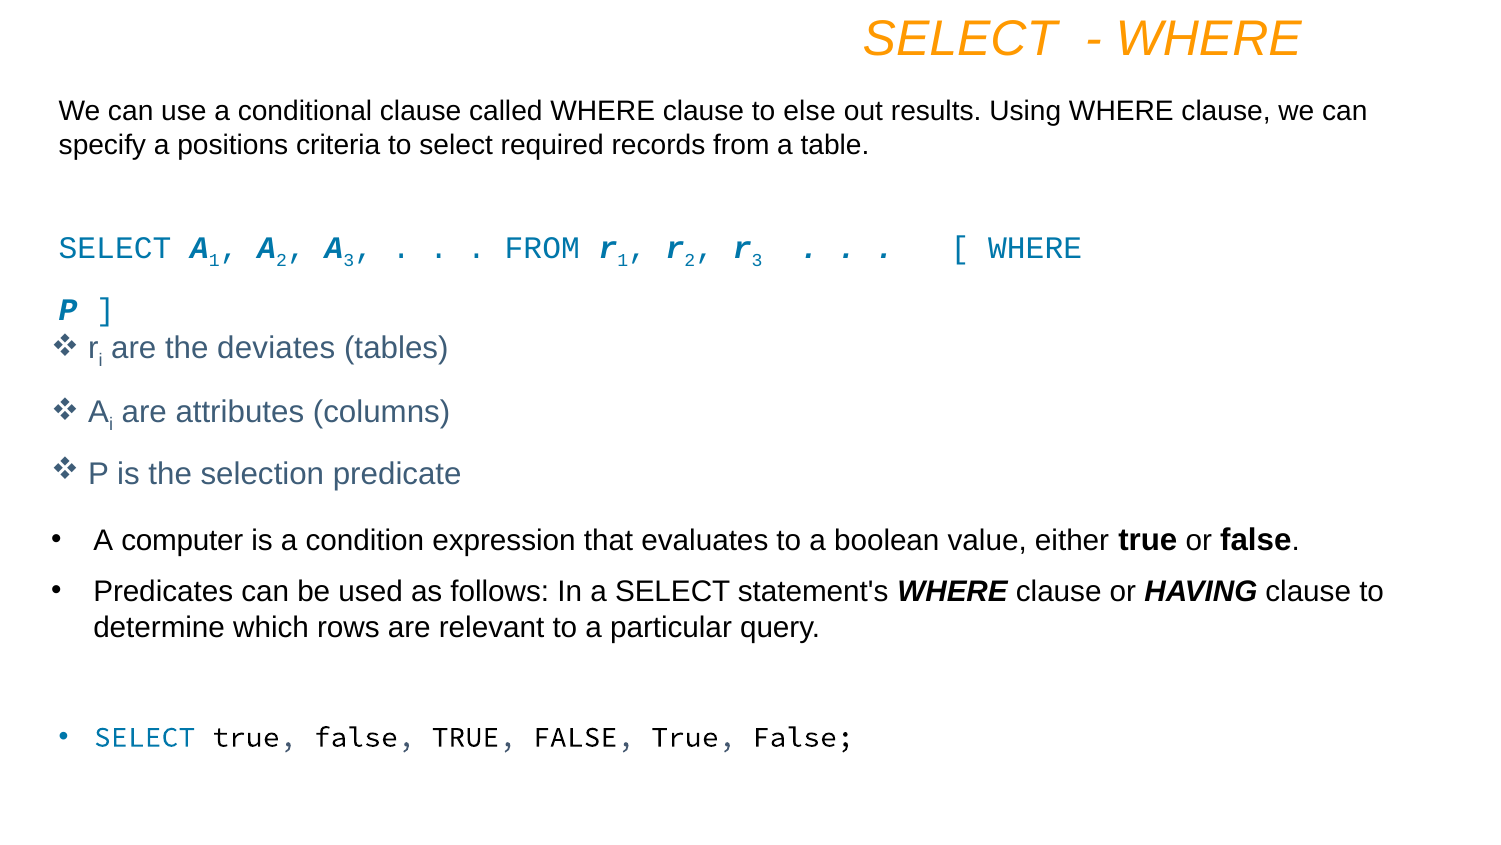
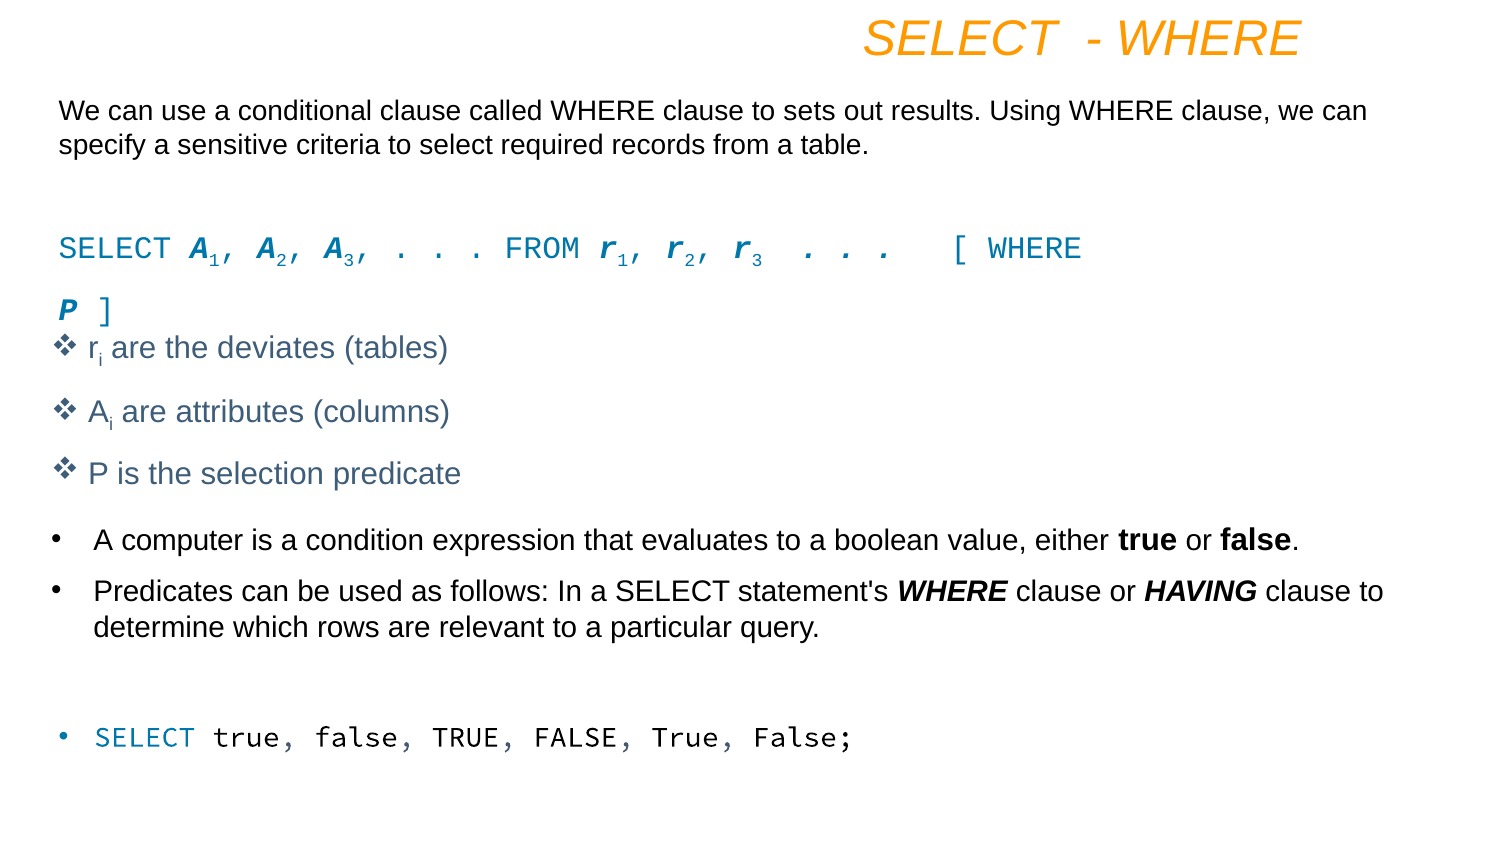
else: else -> sets (810, 111)
positions: positions -> sensitive (233, 145)
